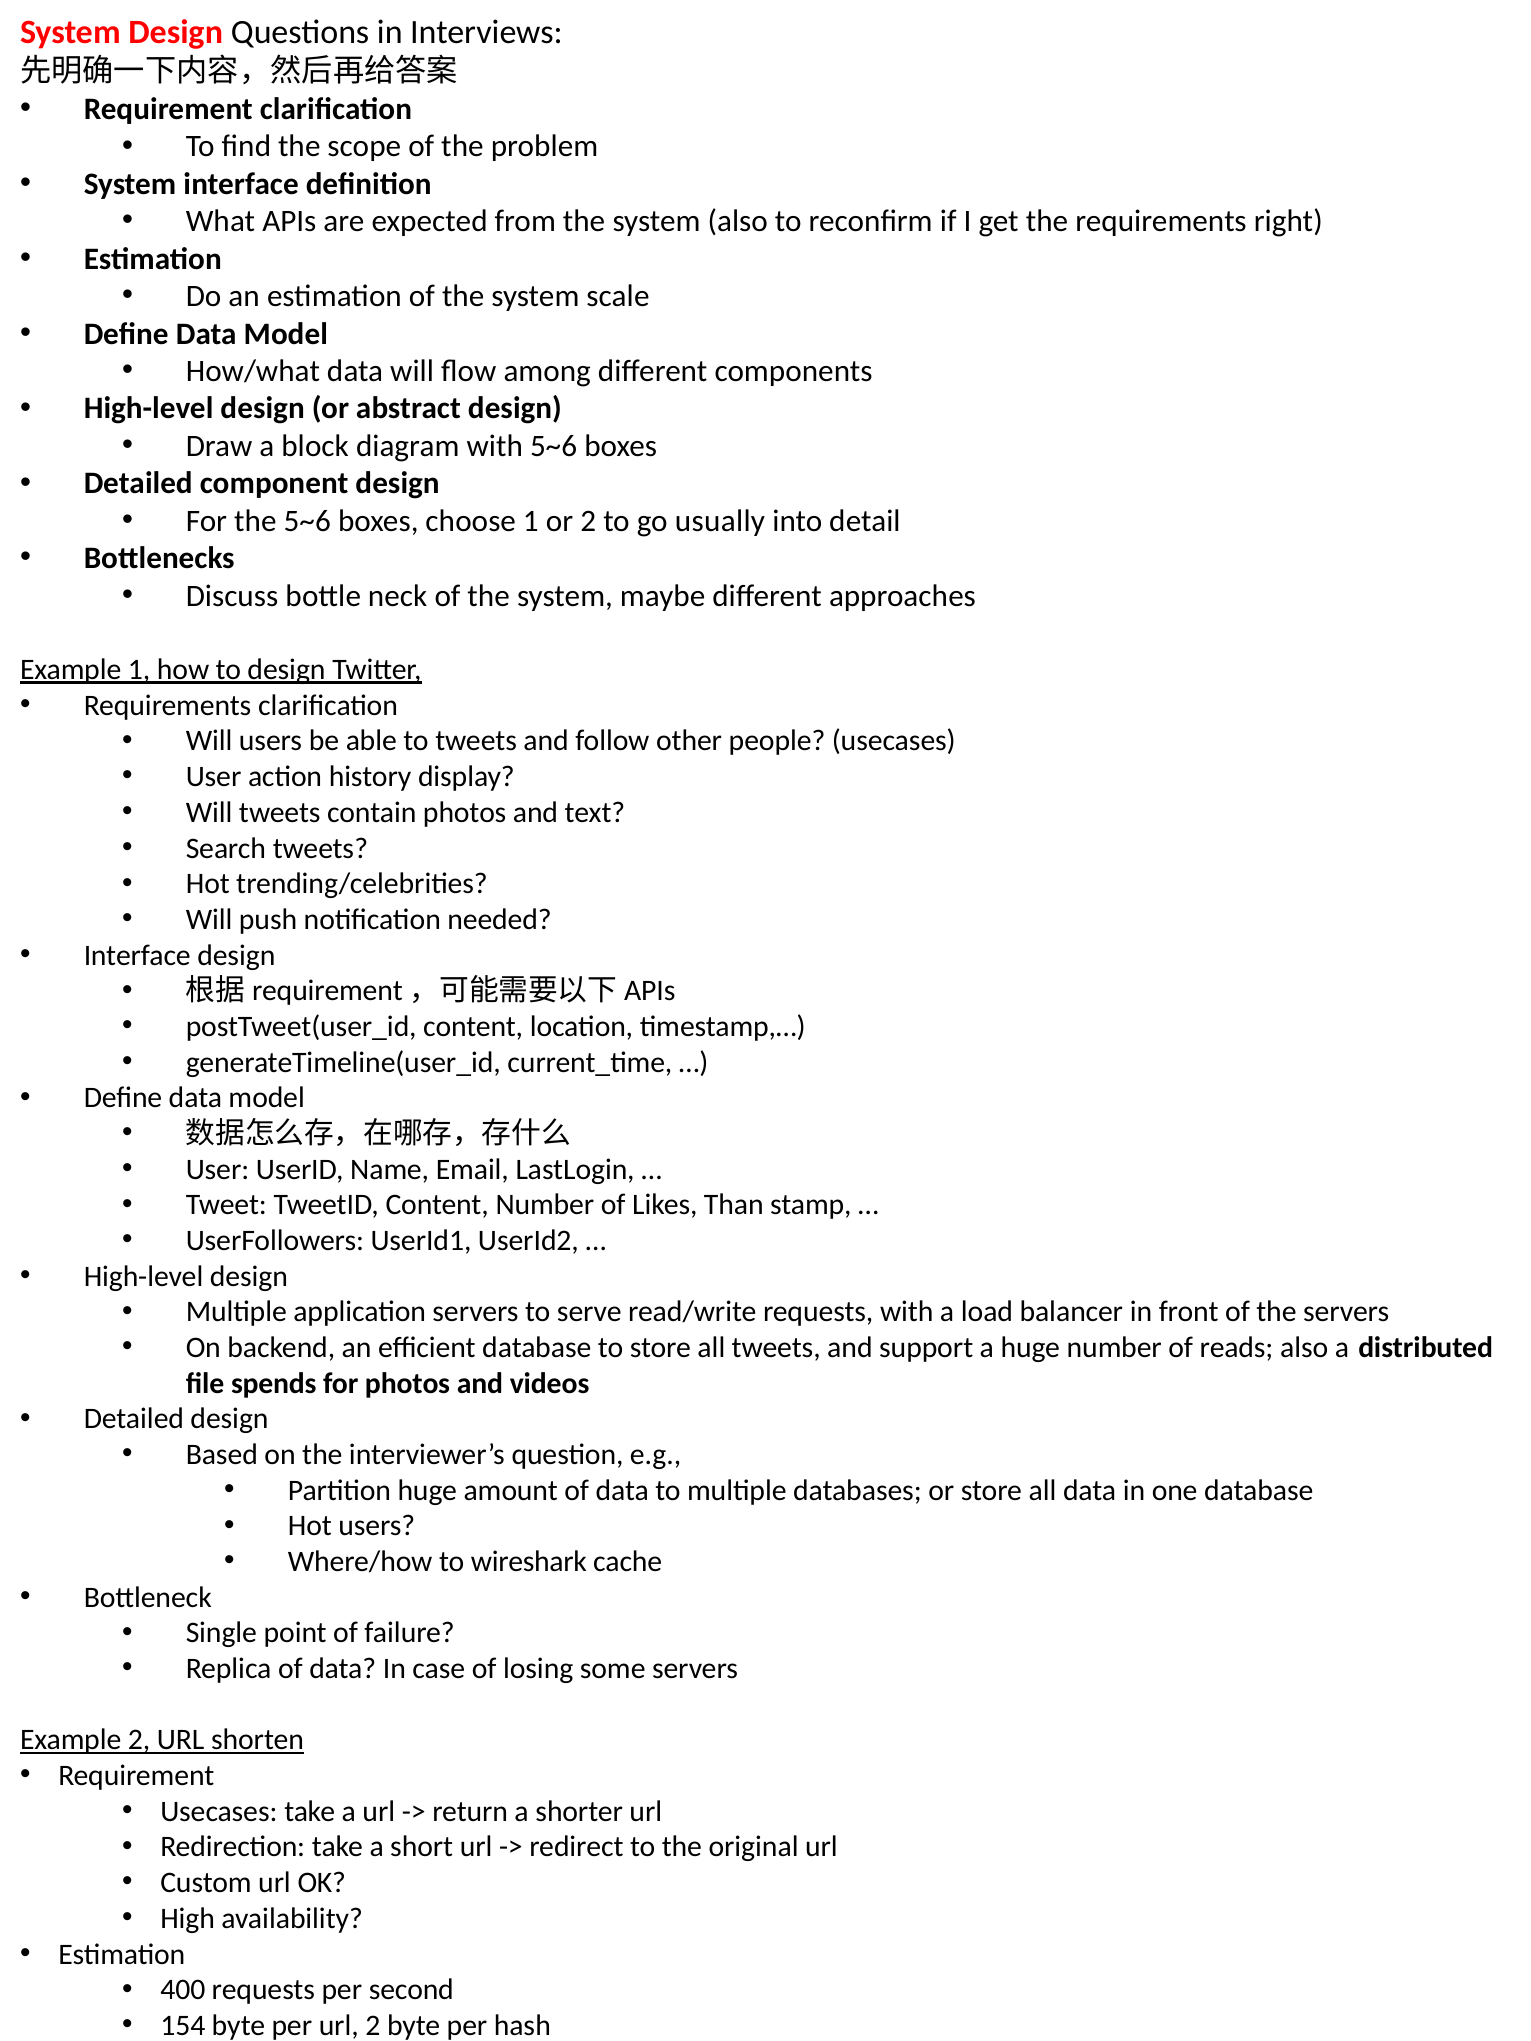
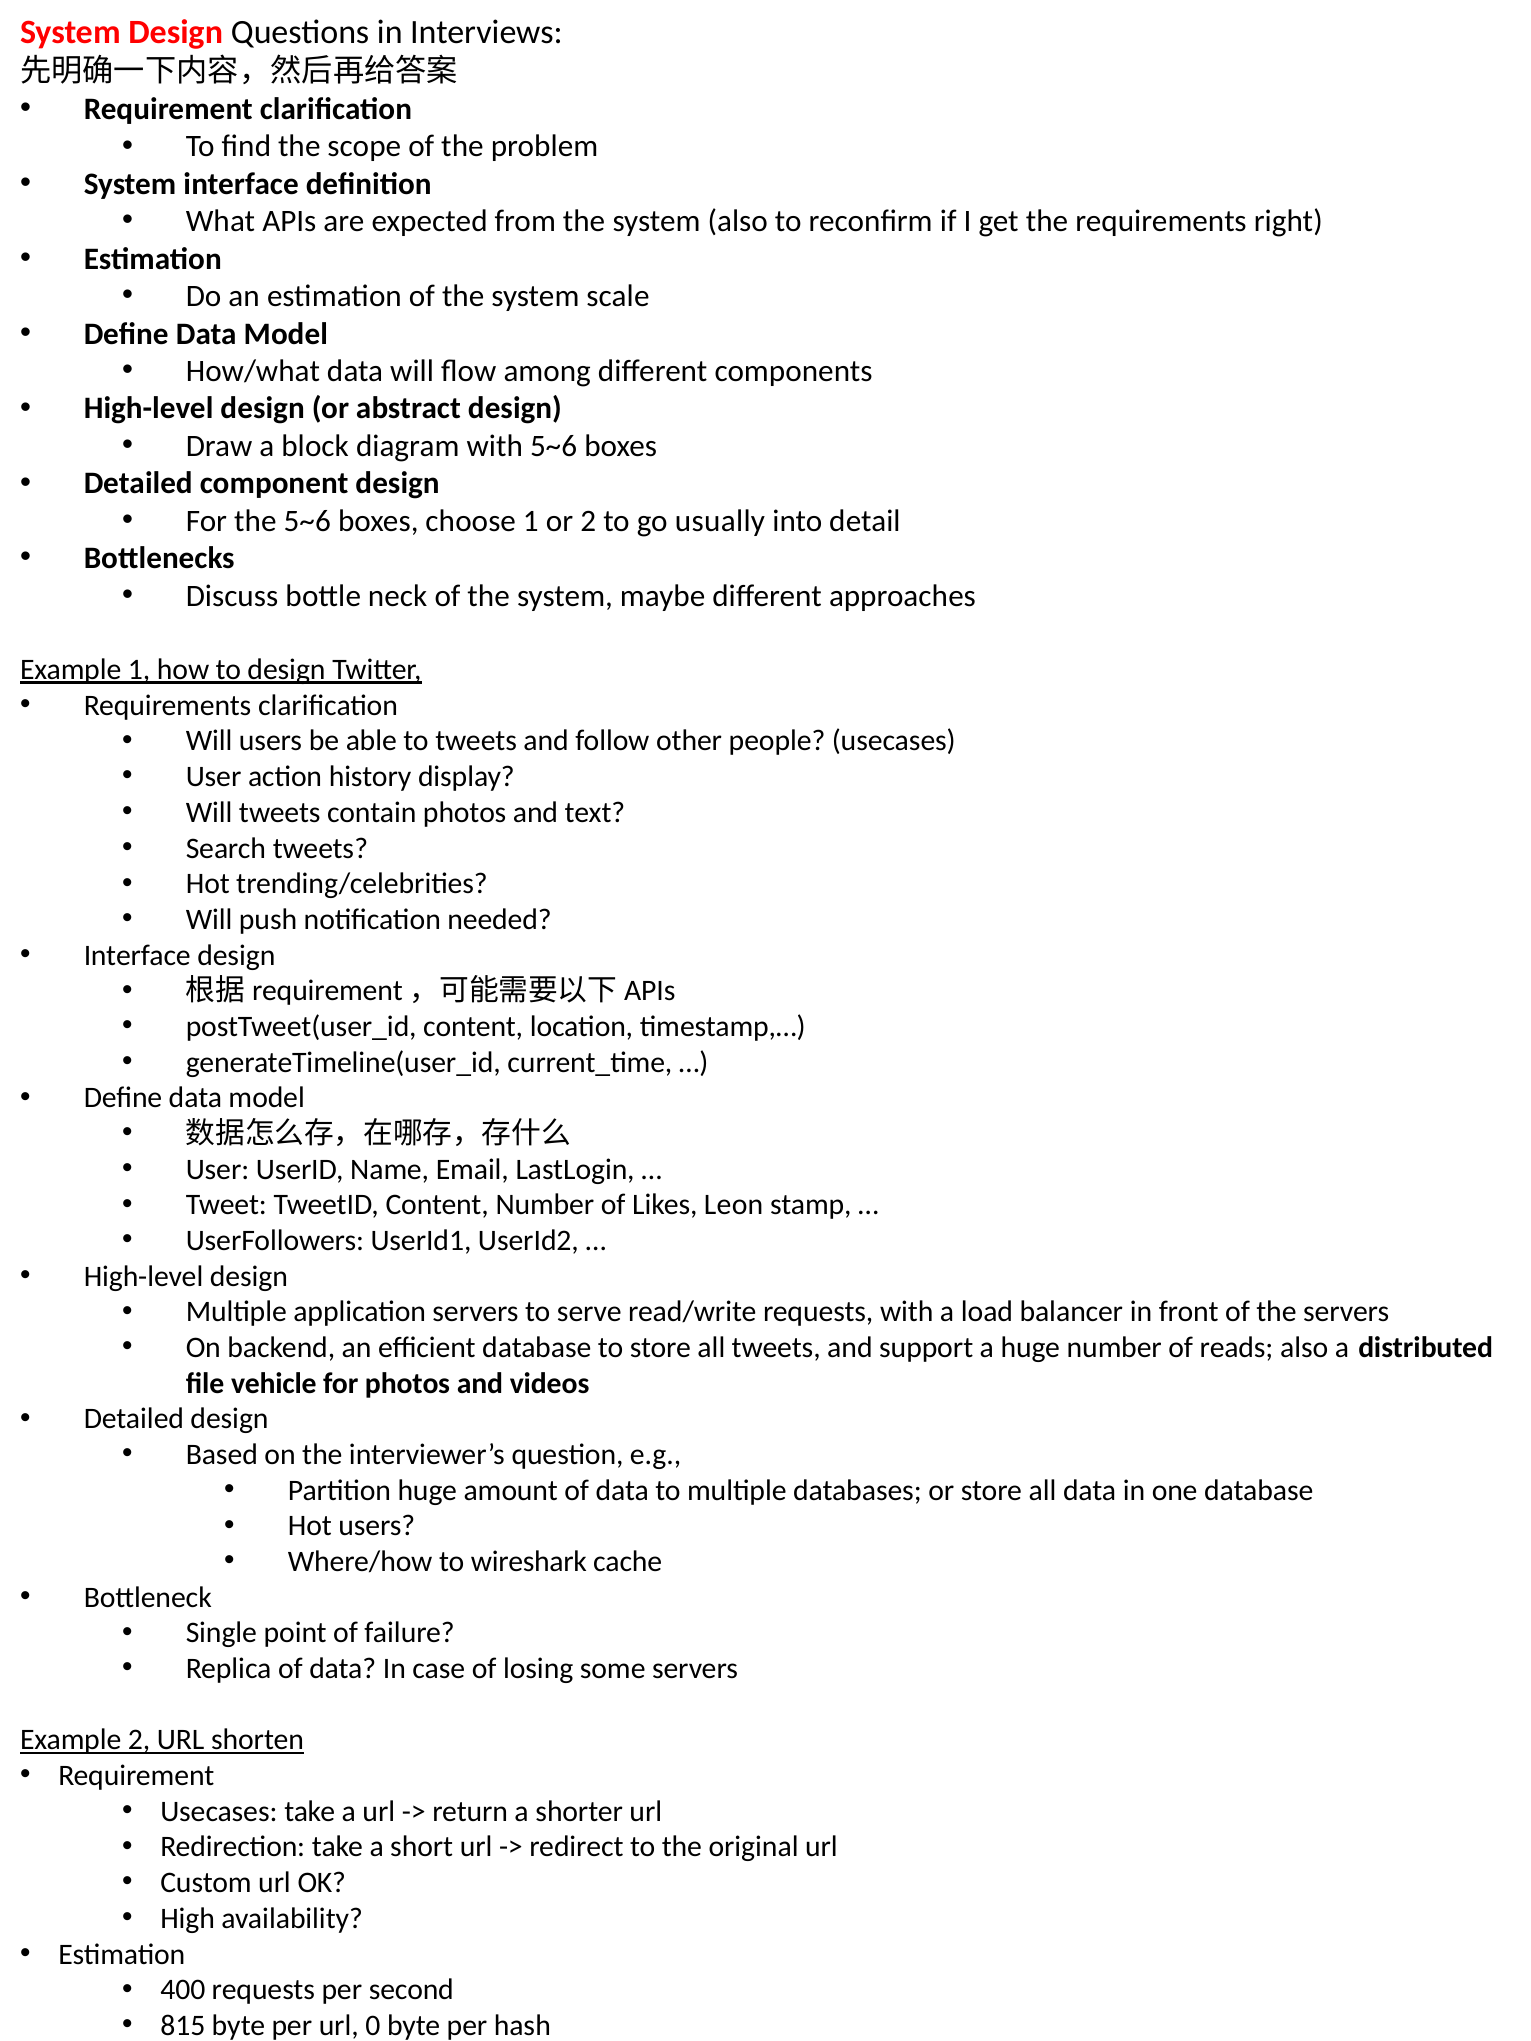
Than: Than -> Leon (734, 1205)
spends: spends -> vehicle (274, 1384)
154: 154 -> 815 (183, 2026)
url 2: 2 -> 0 (373, 2026)
